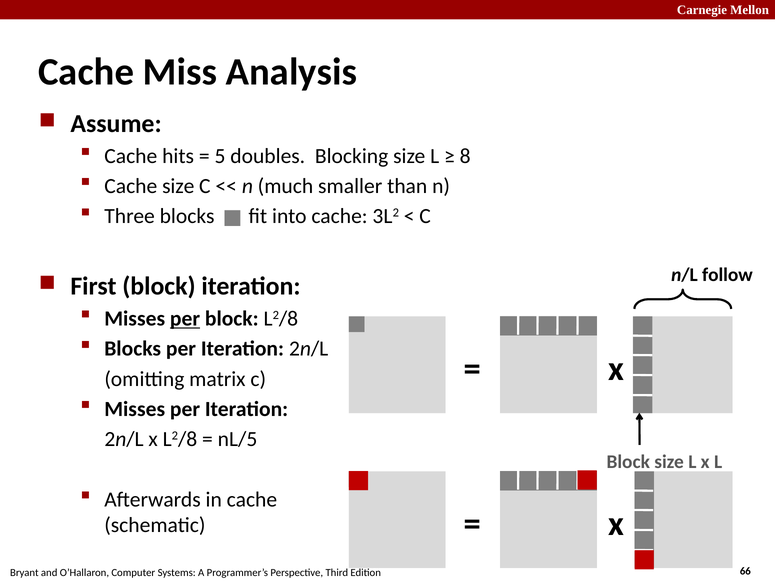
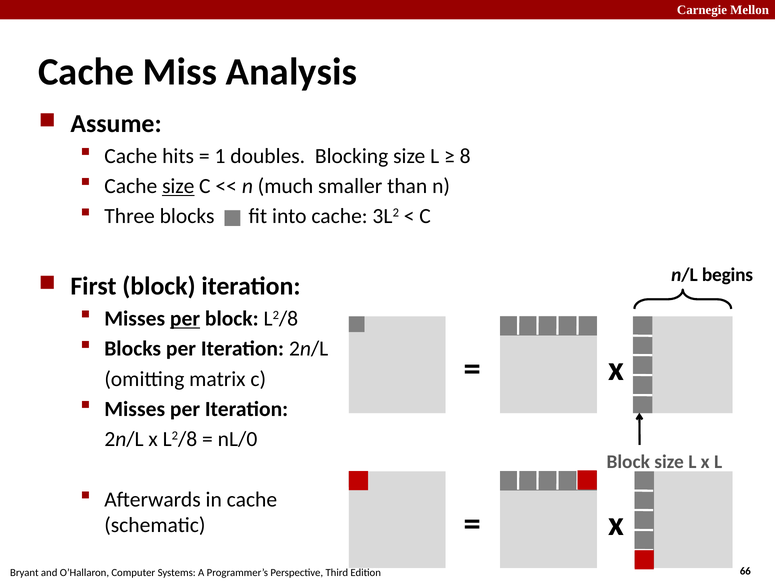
5: 5 -> 1 (220, 156)
size underline: none -> present (178, 186)
follow: follow -> begins (727, 275)
nL/5: nL/5 -> nL/0 (238, 439)
